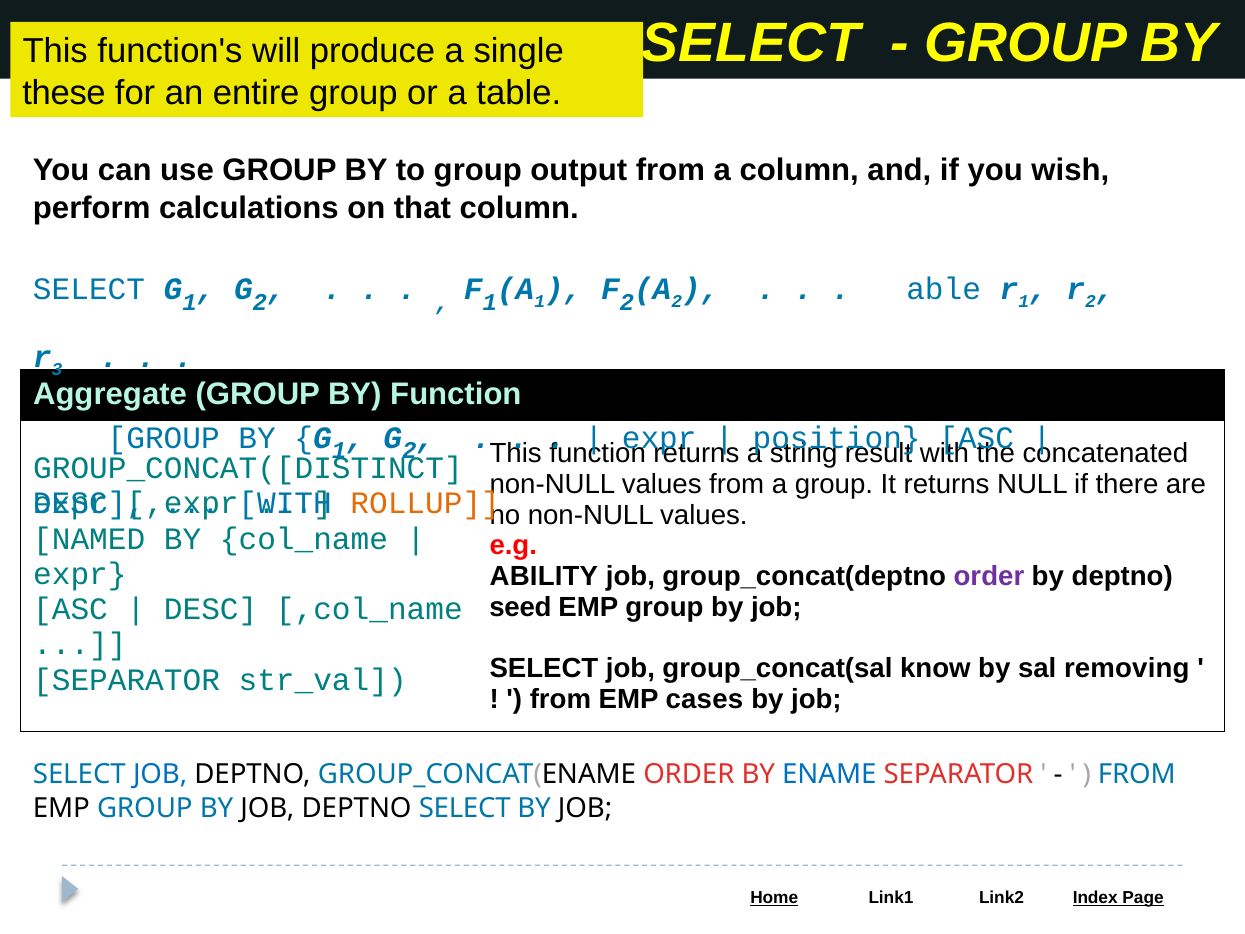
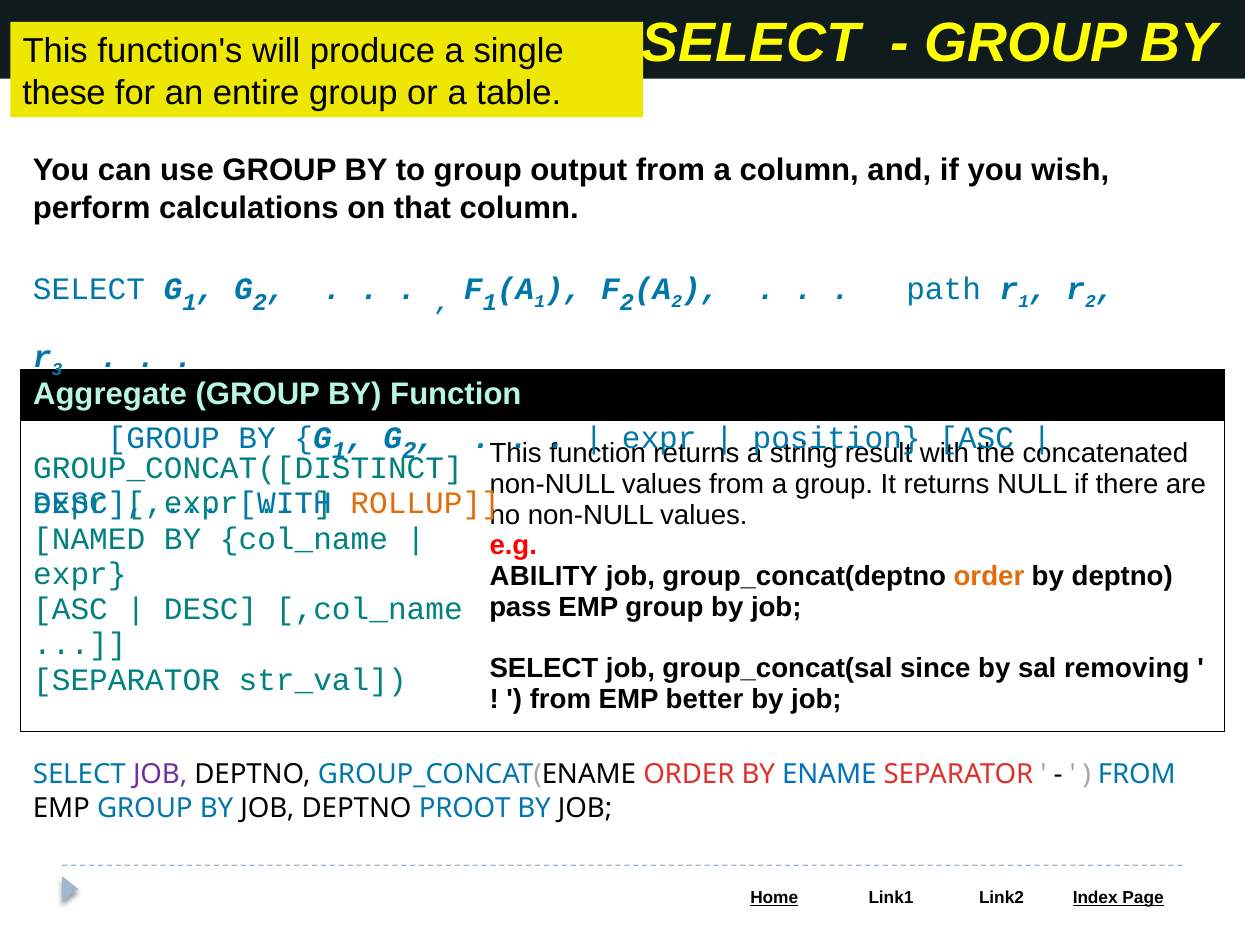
able: able -> path (944, 289)
order colour: purple -> orange (989, 576)
seed: seed -> pass (520, 607)
know: know -> since (935, 668)
cases: cases -> better (704, 699)
JOB colour: blue -> purple (160, 775)
DEPTNO SELECT: SELECT -> PROOT (465, 808)
